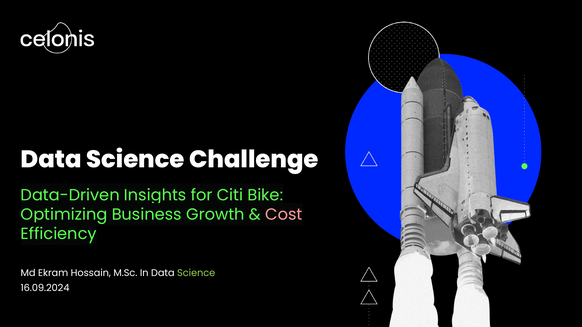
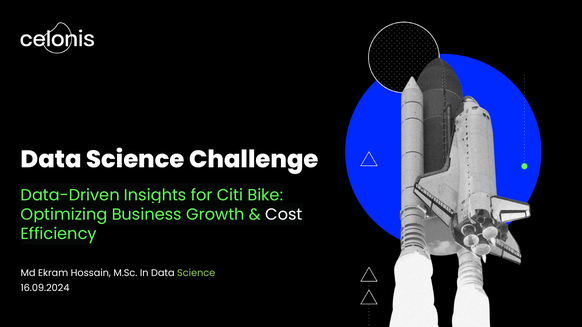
Cost colour: pink -> white (284, 215)
